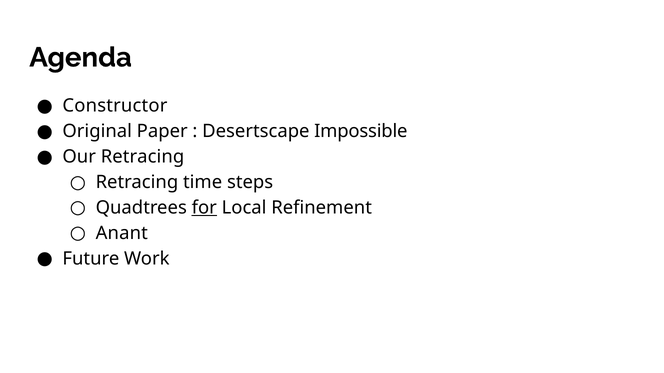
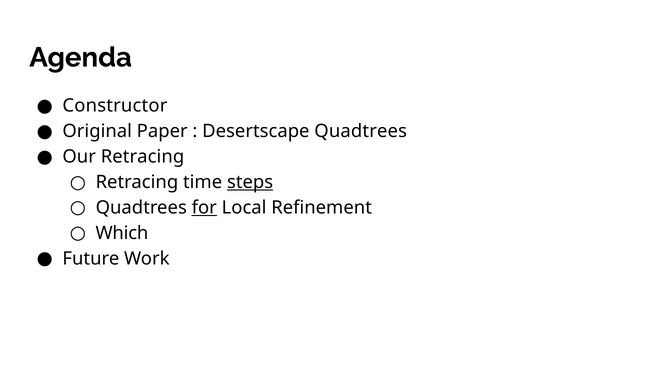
Desertscape Impossible: Impossible -> Quadtrees (361, 131)
steps underline: none -> present (250, 182)
Anant: Anant -> Which (122, 233)
